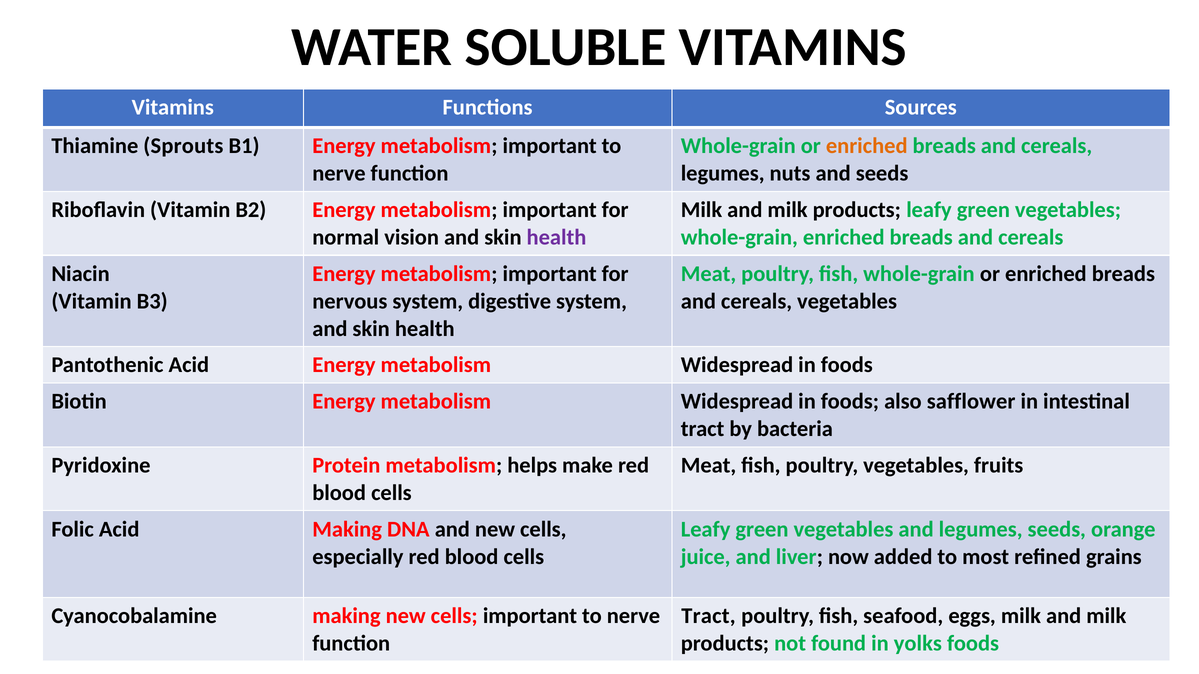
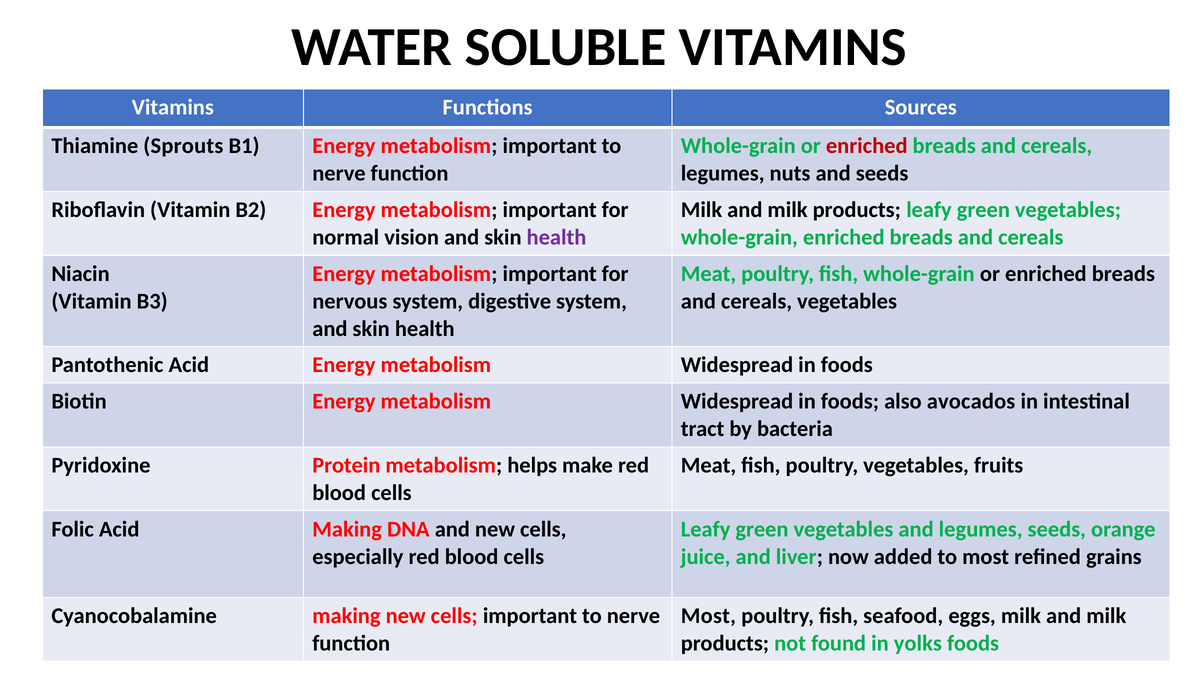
enriched colour: orange -> red (867, 146)
safflower: safflower -> avocados (971, 402)
Tract: Tract -> Most (708, 616)
